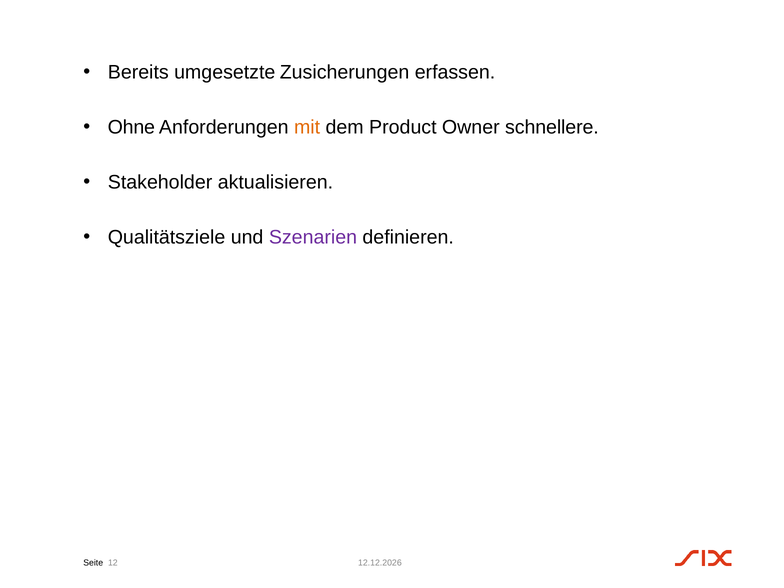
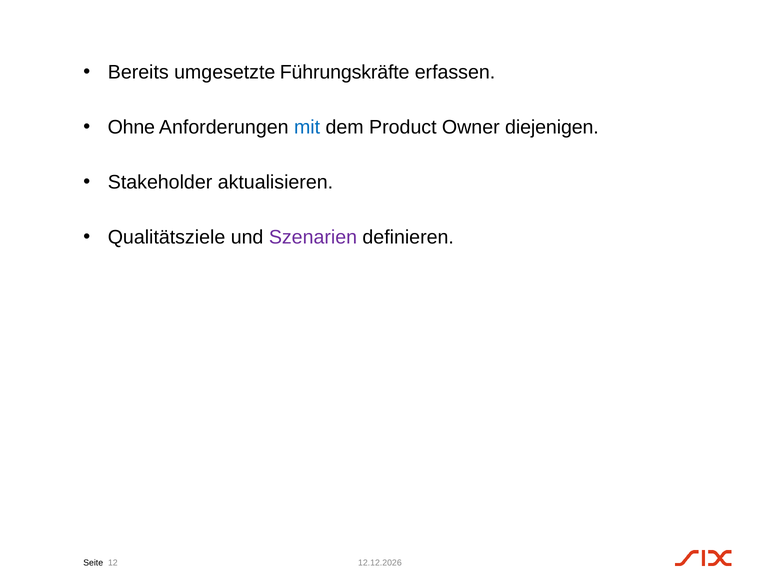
Zusicherungen: Zusicherungen -> Führungskräfte (345, 73)
mit colour: orange -> blue (307, 127)
schnellere: schnellere -> diejenigen (552, 127)
